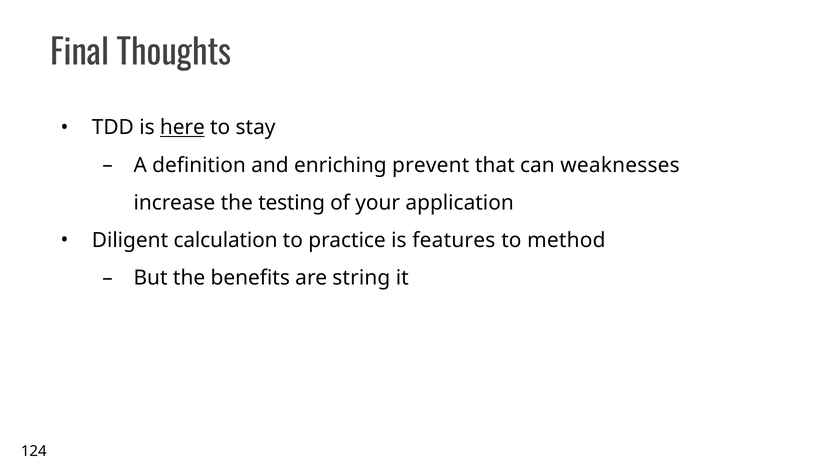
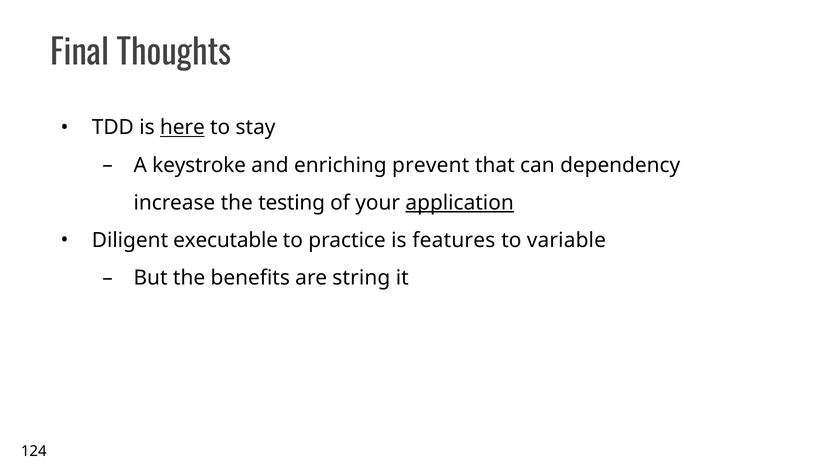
definition: definition -> keystroke (199, 165)
weaknesses: weaknesses -> dependency (620, 165)
application underline: none -> present (460, 203)
calculation: calculation -> executable (226, 240)
method: method -> variable (566, 240)
